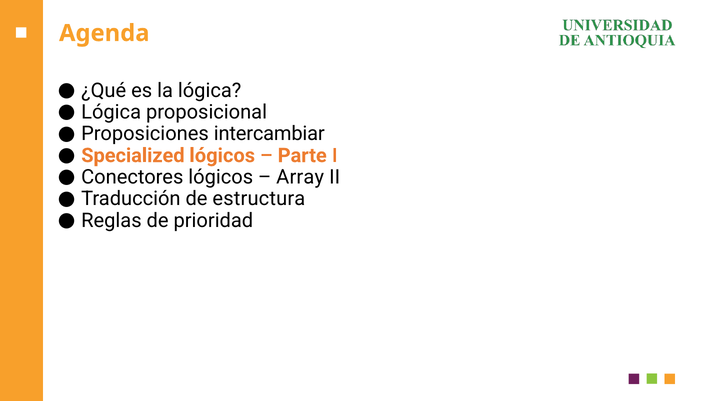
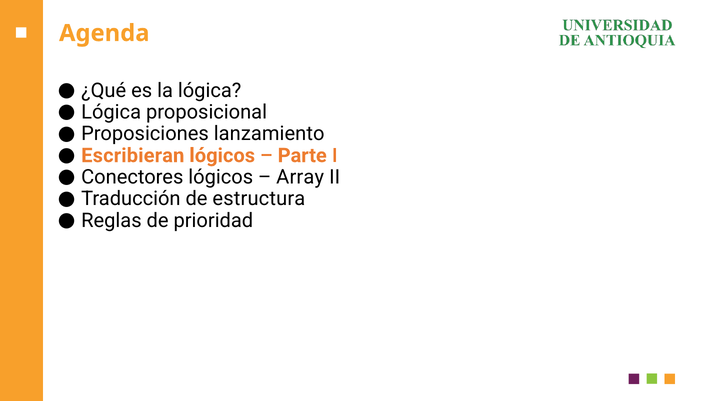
intercambiar: intercambiar -> lanzamiento (269, 134)
Specialized: Specialized -> Escribieran (133, 156)
